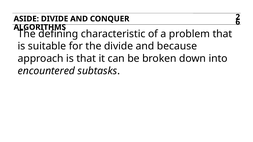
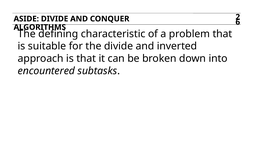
because: because -> inverted (177, 46)
